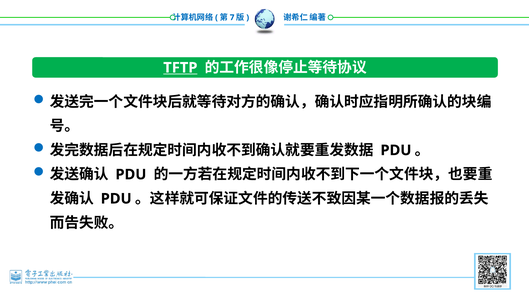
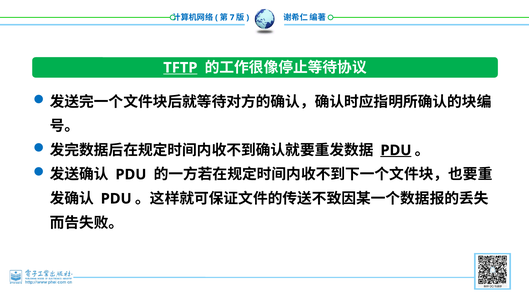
PDU underline: none -> present (396, 151)
